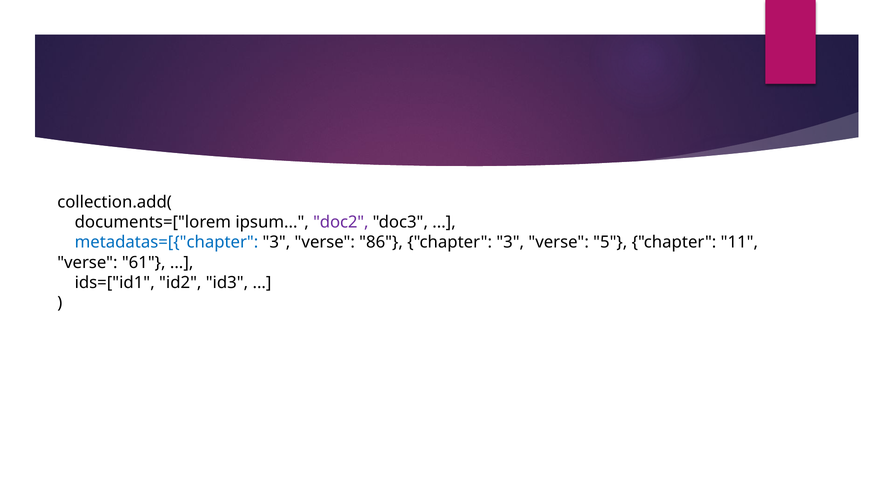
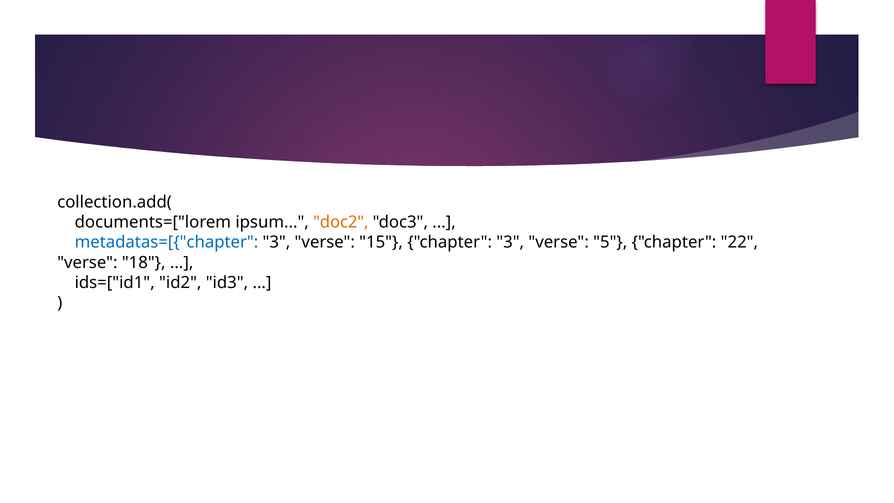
doc2 colour: purple -> orange (341, 222)
86: 86 -> 15 (381, 242)
11: 11 -> 22 (739, 242)
61: 61 -> 18 (144, 262)
